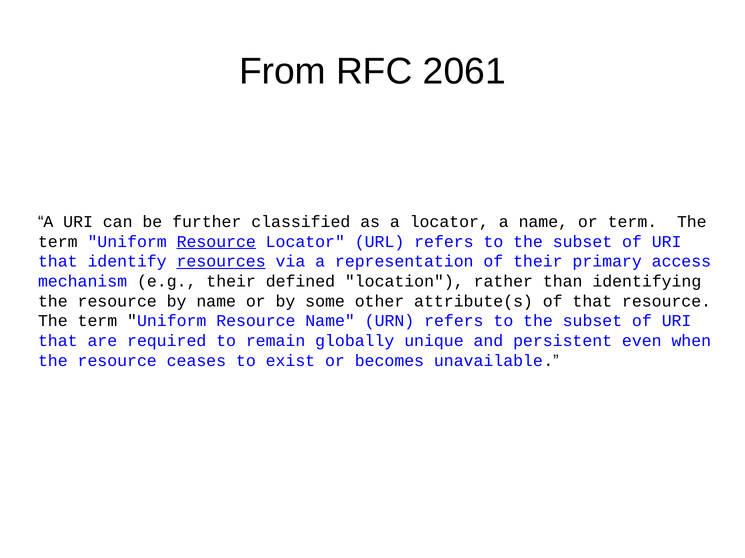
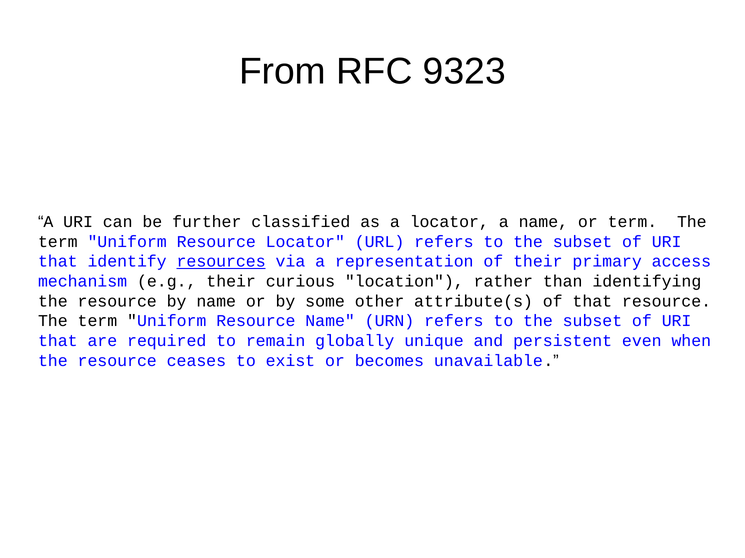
2061: 2061 -> 9323 (464, 72)
Resource underline: present -> none (216, 242)
defined: defined -> curious (300, 282)
